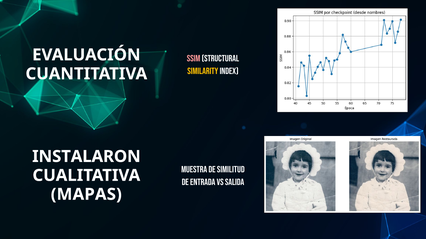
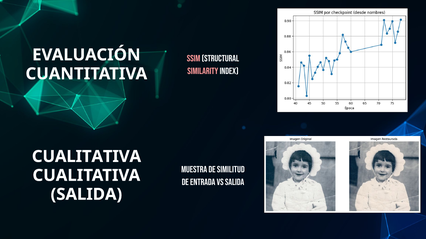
Similarity colour: yellow -> pink (203, 71)
INSTALARON: INSTALARON -> CUALITATIVA (86, 157)
MAPAS: MAPAS -> SALIDA (86, 195)
